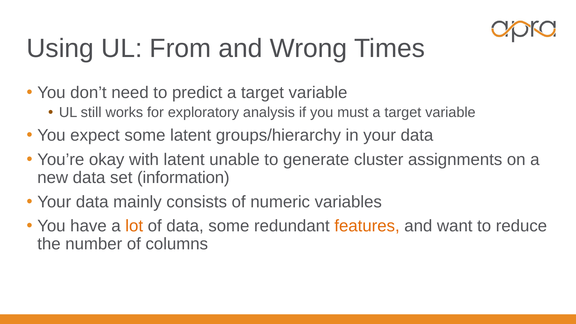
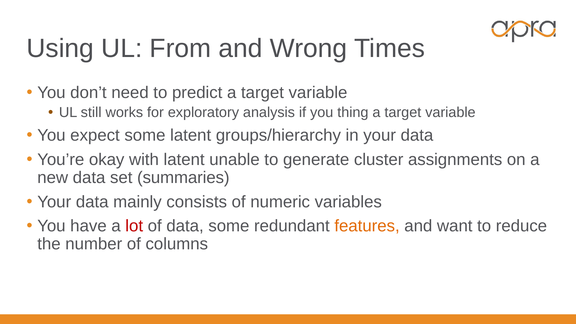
must: must -> thing (353, 113)
information: information -> summaries (183, 178)
lot colour: orange -> red (134, 226)
